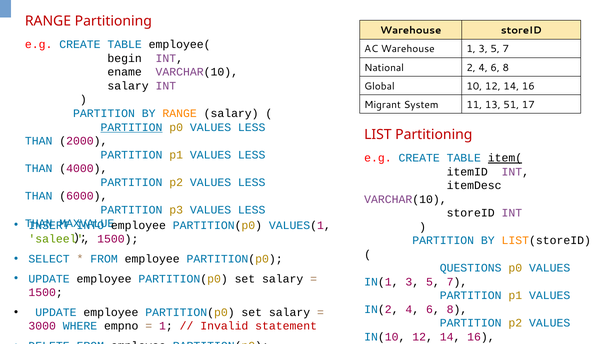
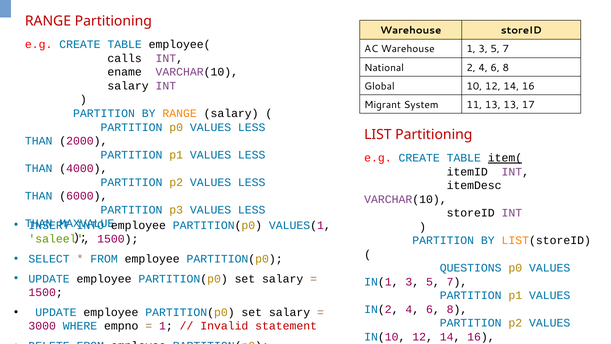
begin: begin -> calls (125, 58)
13 51: 51 -> 13 (511, 105)
PARTITION underline: present -> none (131, 127)
